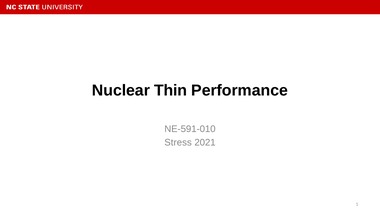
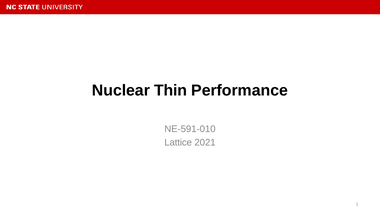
Stress: Stress -> Lattice (178, 142)
